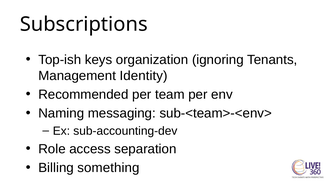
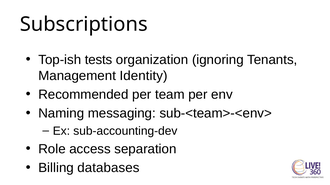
keys: keys -> tests (99, 60)
something: something -> databases (108, 168)
